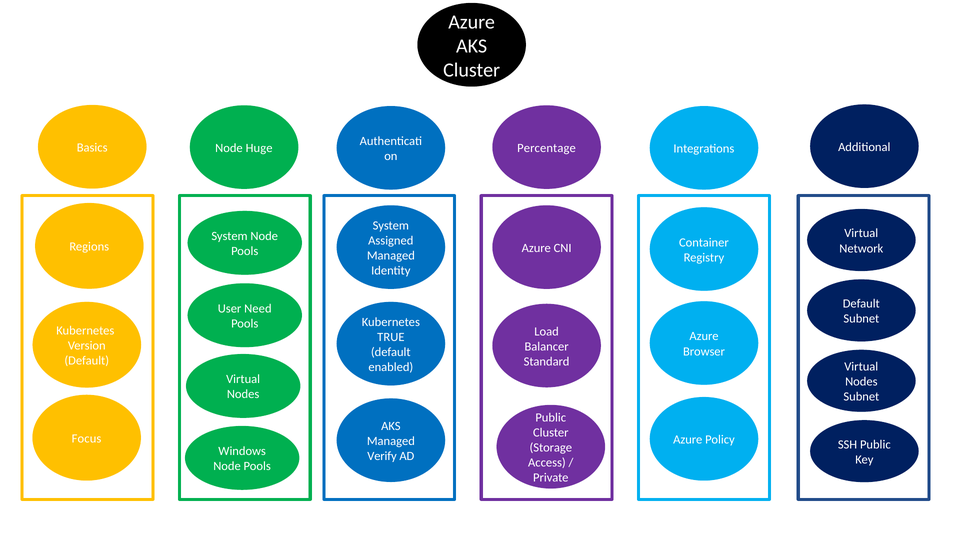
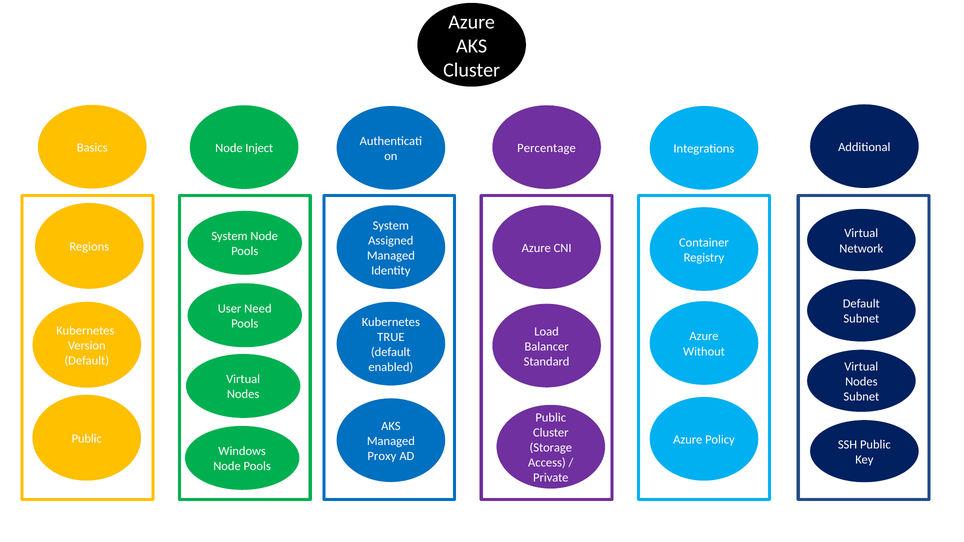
Huge: Huge -> Inject (259, 148)
Browser: Browser -> Without (704, 352)
Focus: Focus -> Public (87, 439)
Verify: Verify -> Proxy (382, 456)
